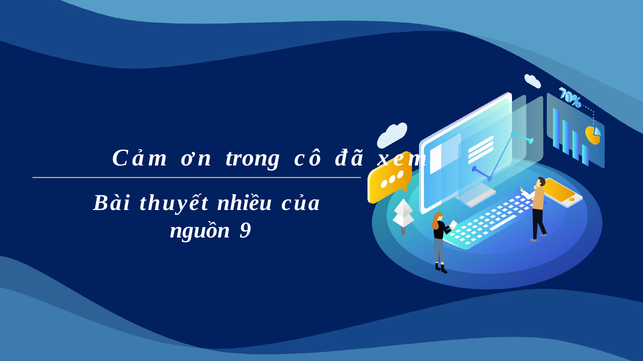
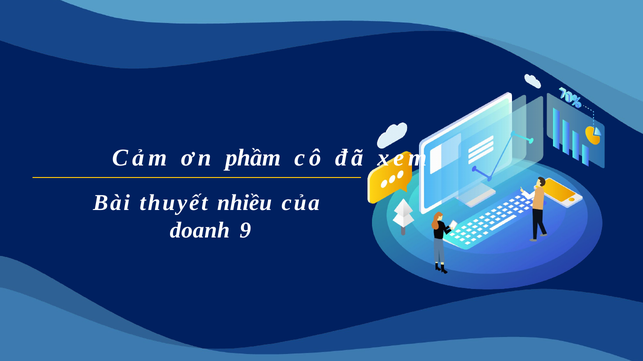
trong: trong -> phầm (253, 158)
nguồn: nguồn -> doanh (200, 231)
